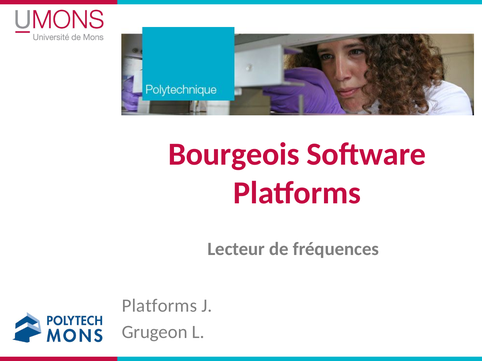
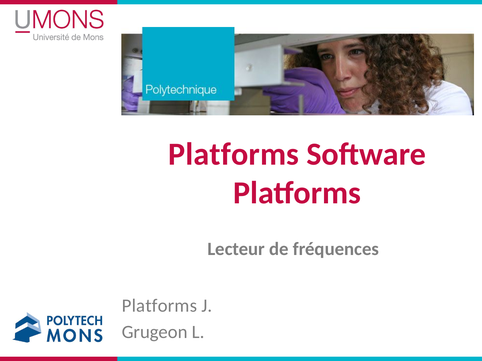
Bourgeois: Bourgeois -> Platforms (234, 155)
